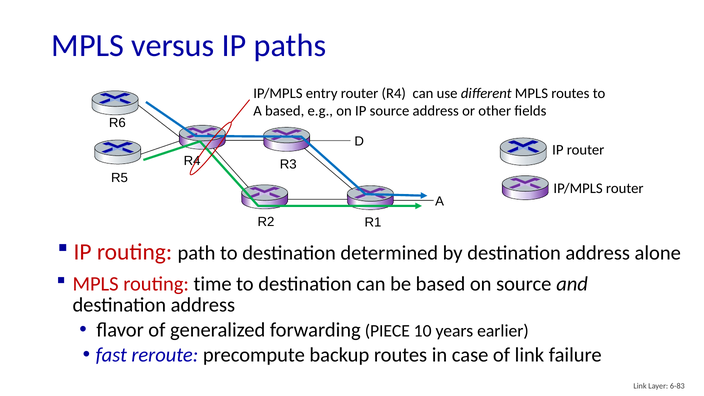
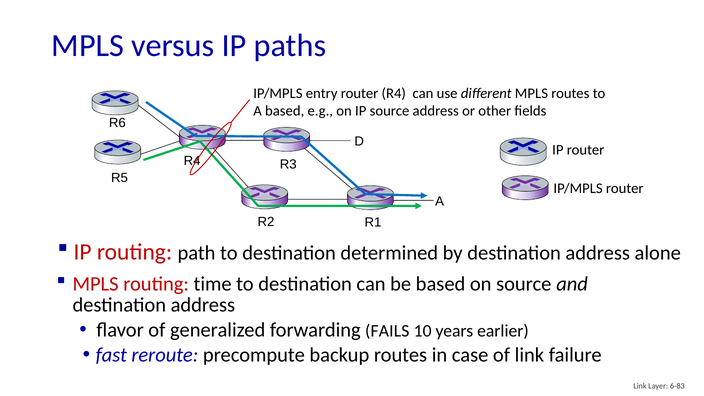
PIECE: PIECE -> FAILS (387, 331)
